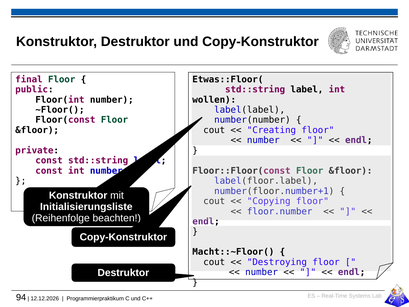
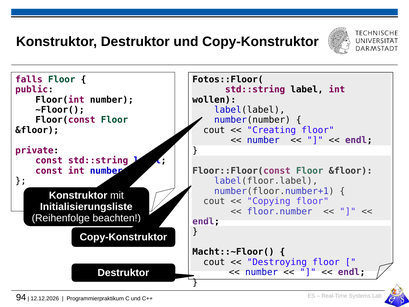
final: final -> falls (29, 79)
Etwas::Floor(: Etwas::Floor( -> Fotos::Floor( (228, 79)
